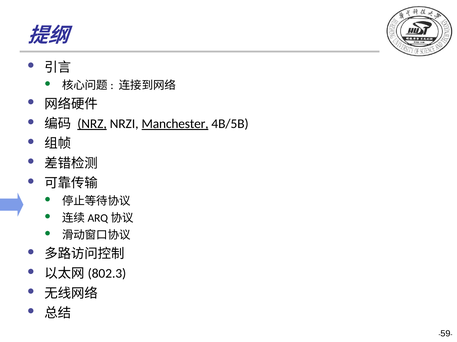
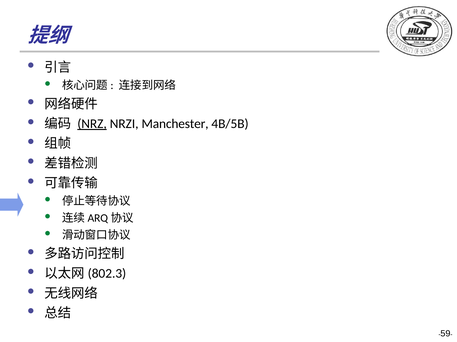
Manchester underline: present -> none (175, 124)
